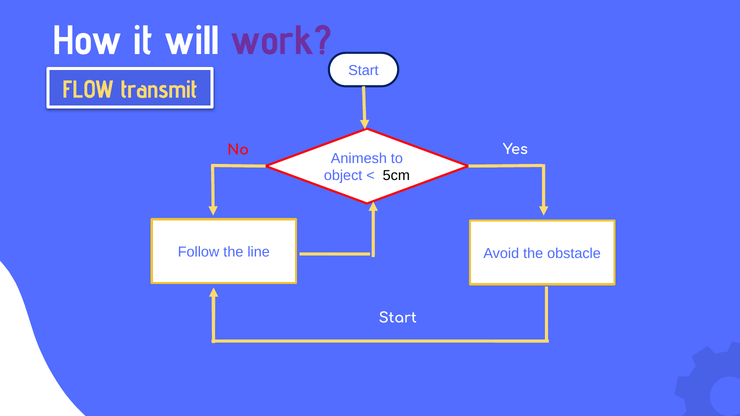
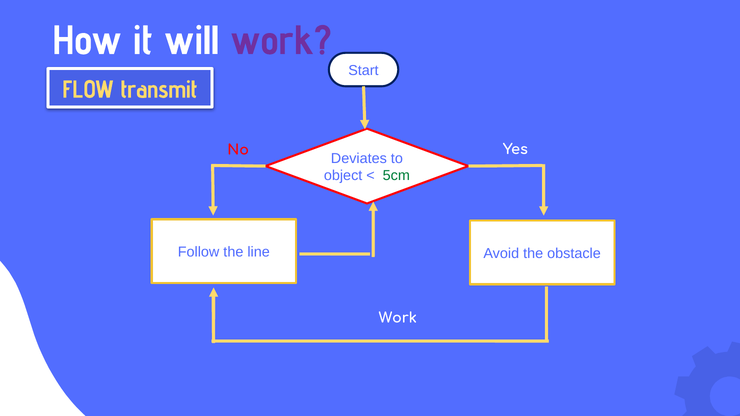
Animesh: Animesh -> Deviates (359, 158)
5cm colour: black -> green (396, 176)
Start: Start -> Work (398, 318)
